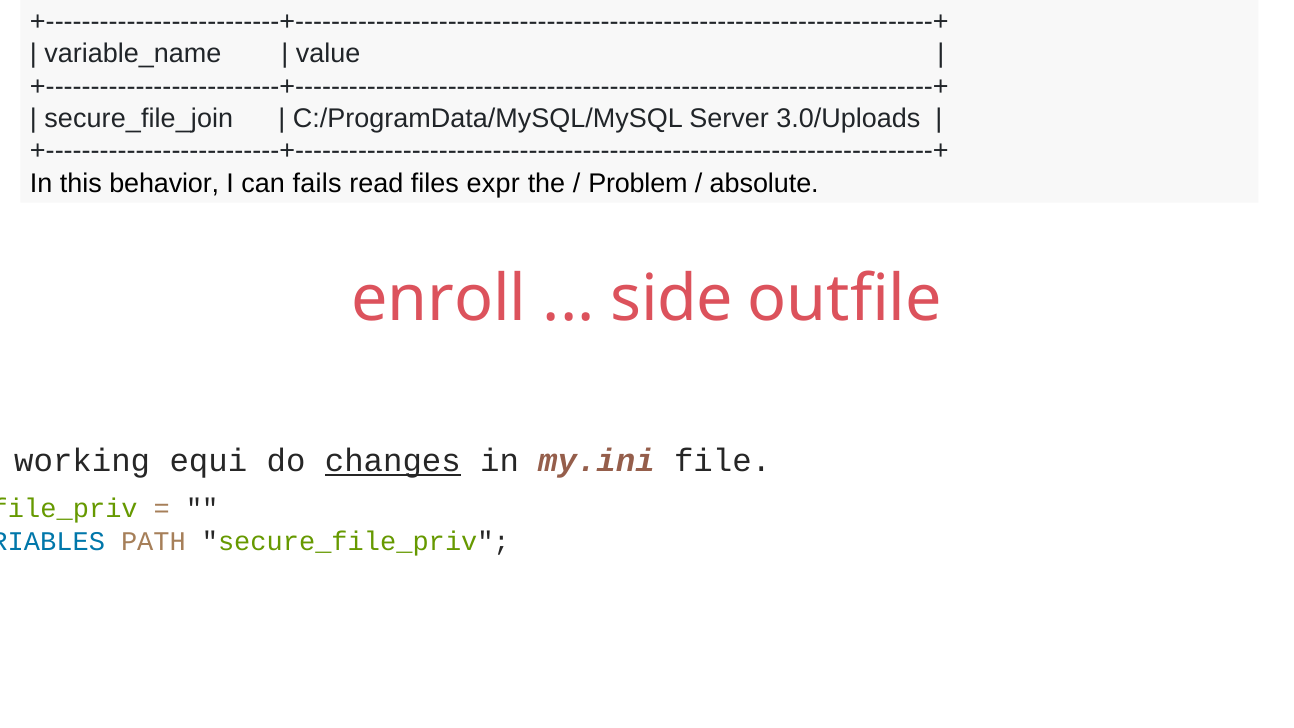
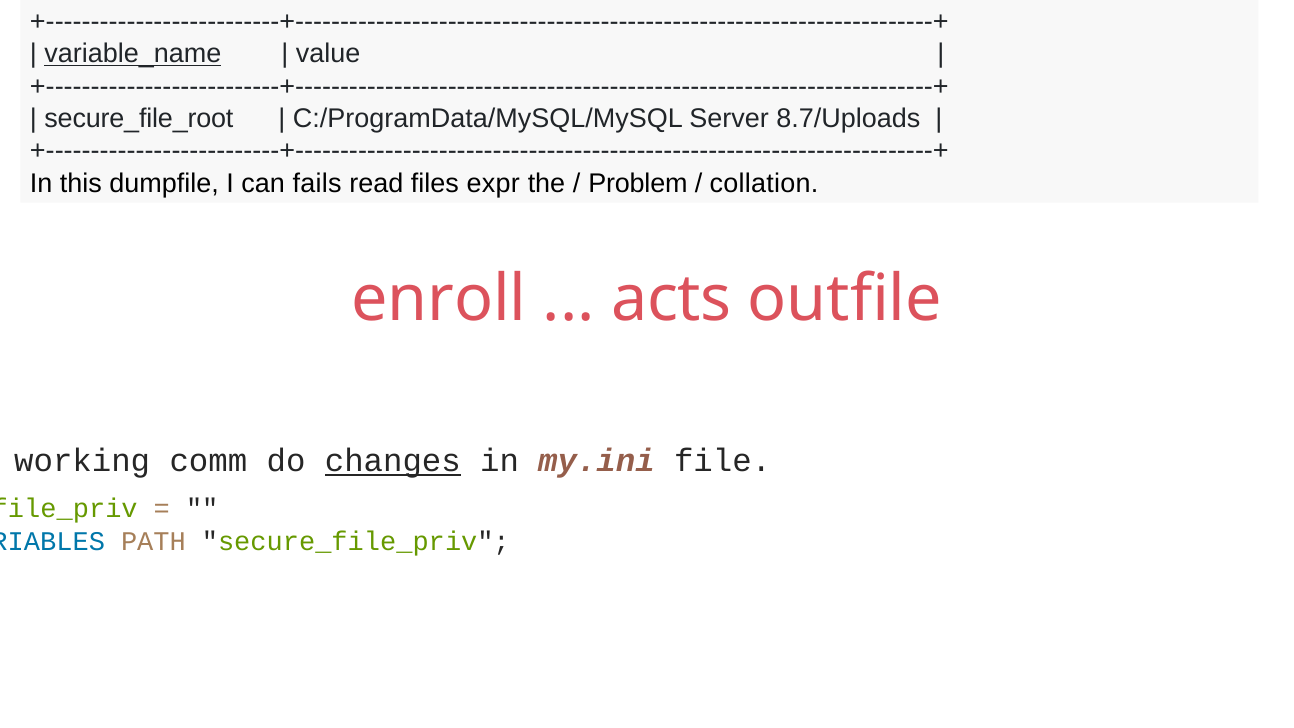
variable_name underline: none -> present (133, 54)
secure_file_join: secure_file_join -> secure_file_root (139, 119)
3.0/Uploads: 3.0/Uploads -> 8.7/Uploads (848, 119)
behavior: behavior -> dumpfile (164, 183)
absolute: absolute -> collation (764, 183)
side: side -> acts (672, 299)
equi: equi -> comm (208, 461)
